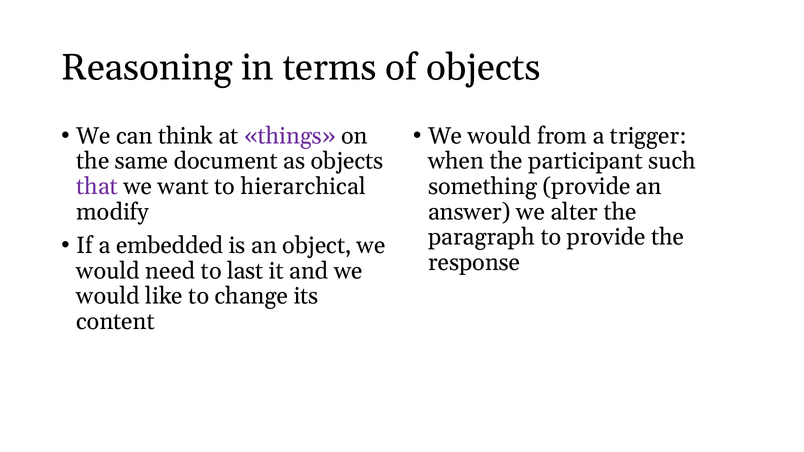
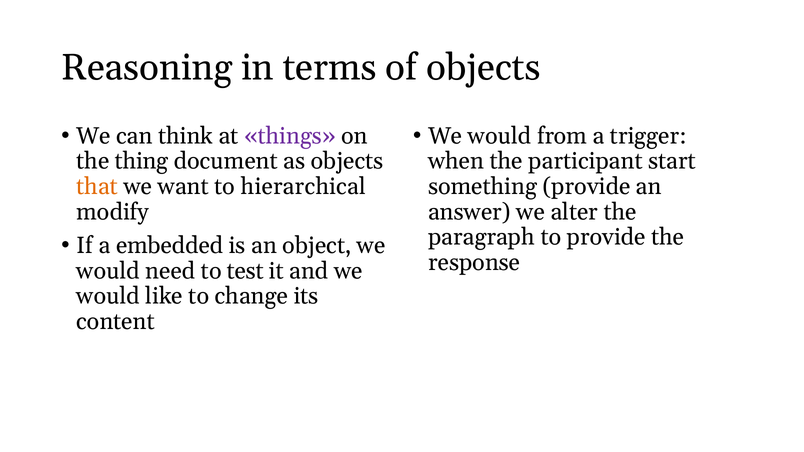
same: same -> thing (142, 161)
such: such -> start (672, 161)
that colour: purple -> orange (97, 187)
last: last -> test (245, 271)
